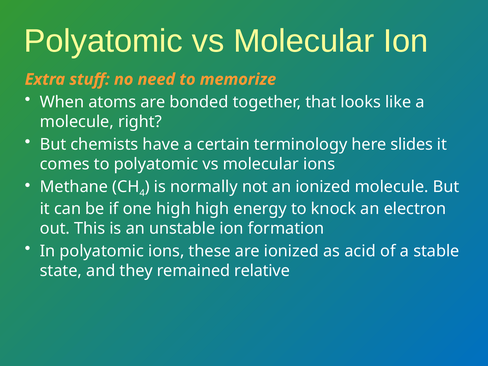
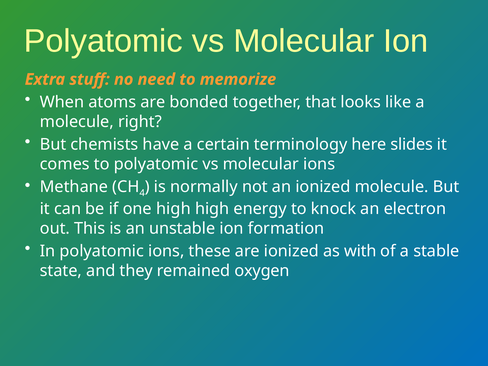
acid: acid -> with (360, 251)
relative: relative -> oxygen (262, 271)
